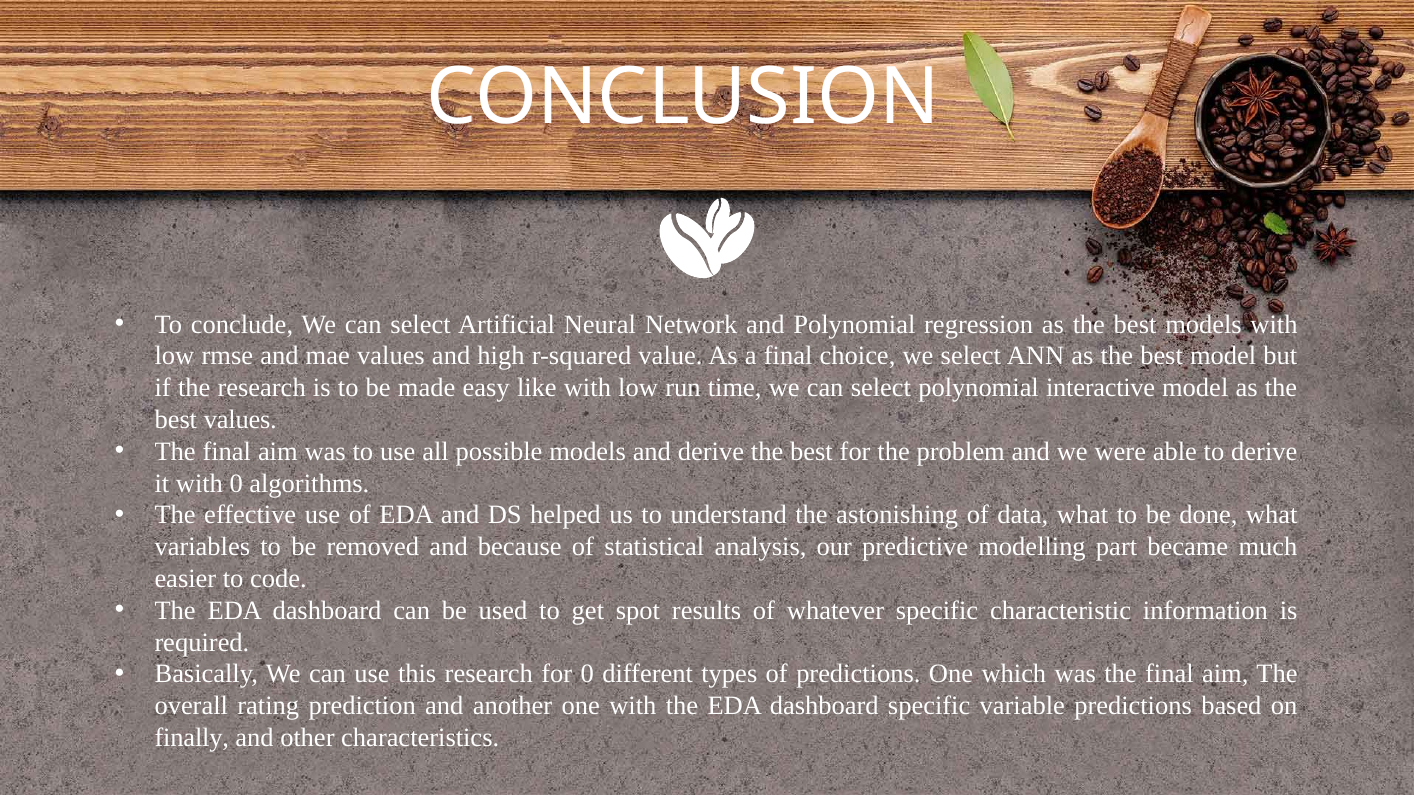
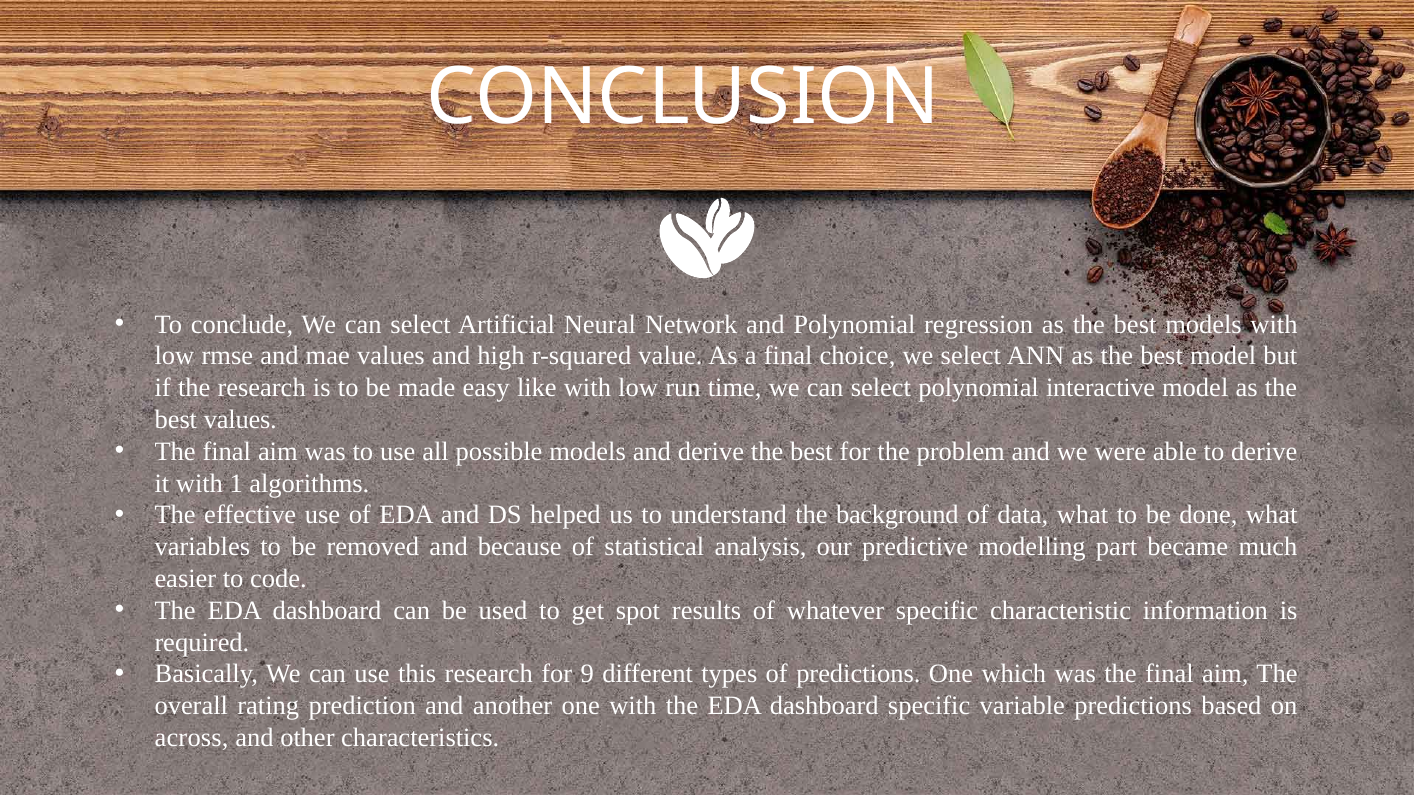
with 0: 0 -> 1 (236, 484)
astonishing: astonishing -> background (897, 515)
for 0: 0 -> 9 (587, 675)
finally: finally -> across (192, 738)
